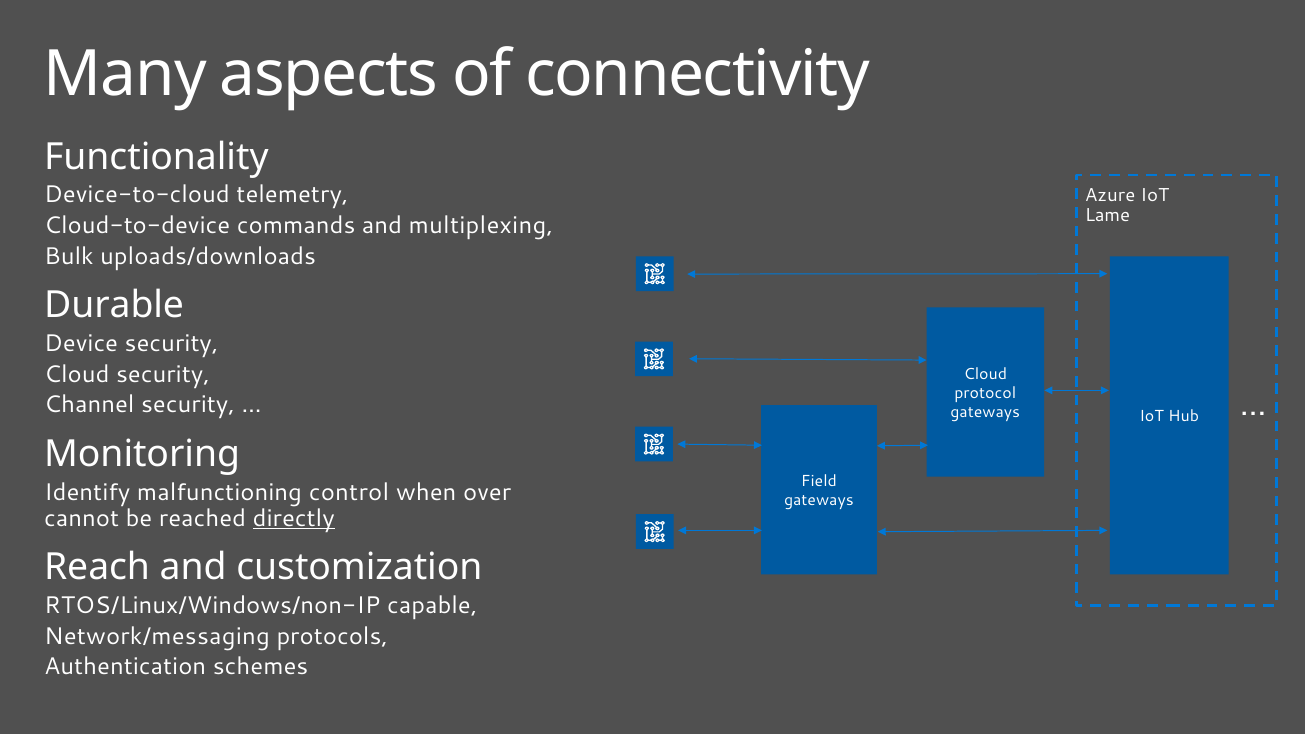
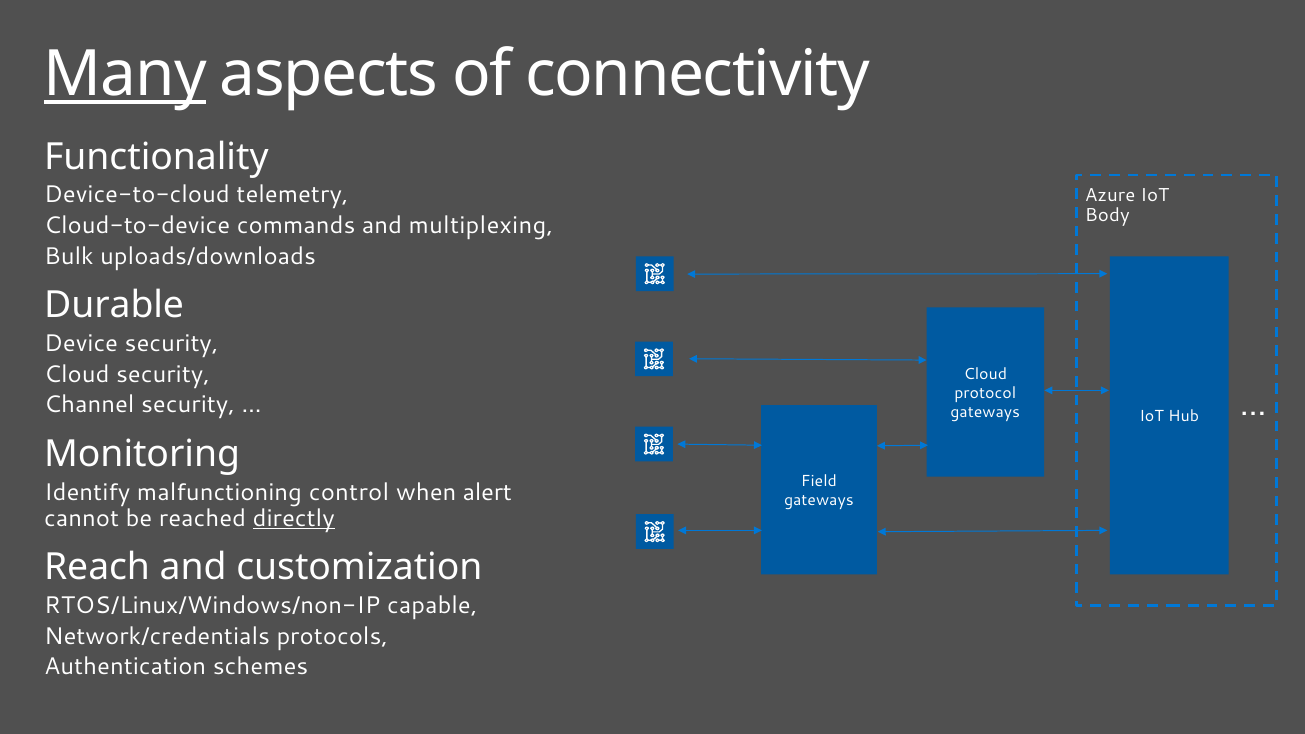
Many underline: none -> present (125, 75)
Lame: Lame -> Body (1107, 215)
over: over -> alert (487, 492)
Network/messaging: Network/messaging -> Network/credentials (157, 636)
